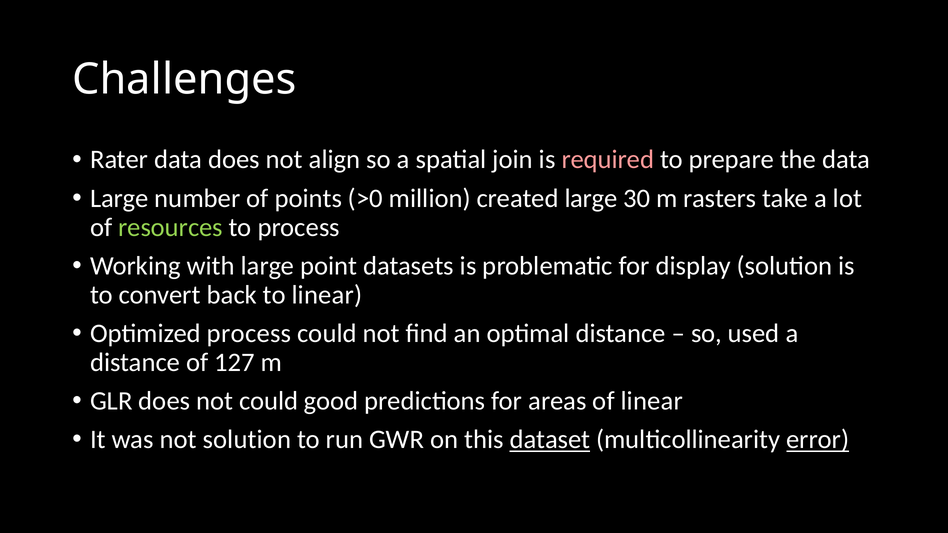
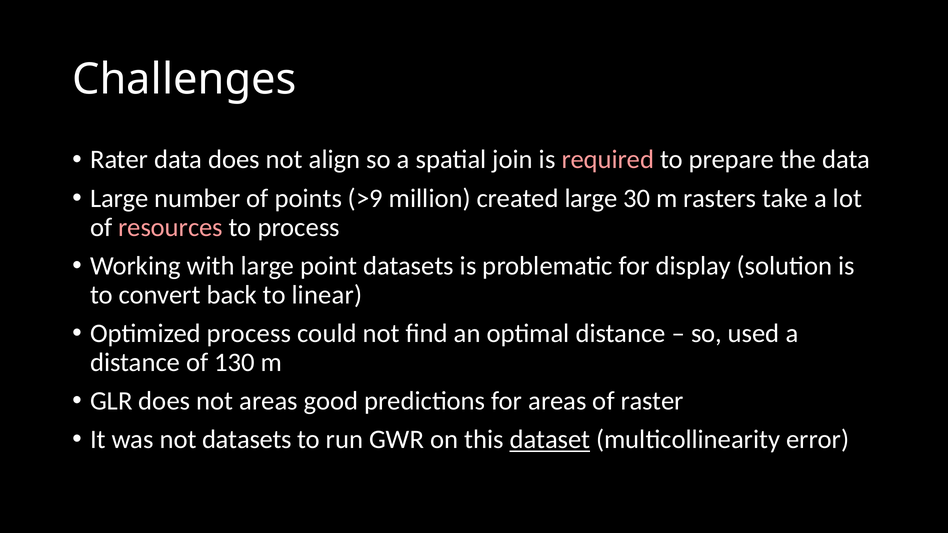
>0: >0 -> >9 (365, 198)
resources colour: light green -> pink (171, 227)
127: 127 -> 130 (235, 362)
not could: could -> areas (269, 401)
of linear: linear -> raster (652, 401)
not solution: solution -> datasets (247, 440)
error underline: present -> none (818, 440)
